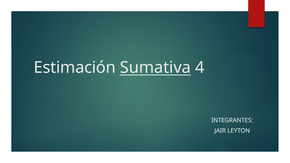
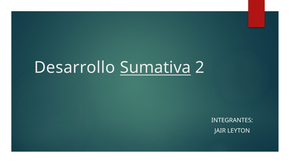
Estimación: Estimación -> Desarrollo (75, 68)
4: 4 -> 2 (200, 68)
